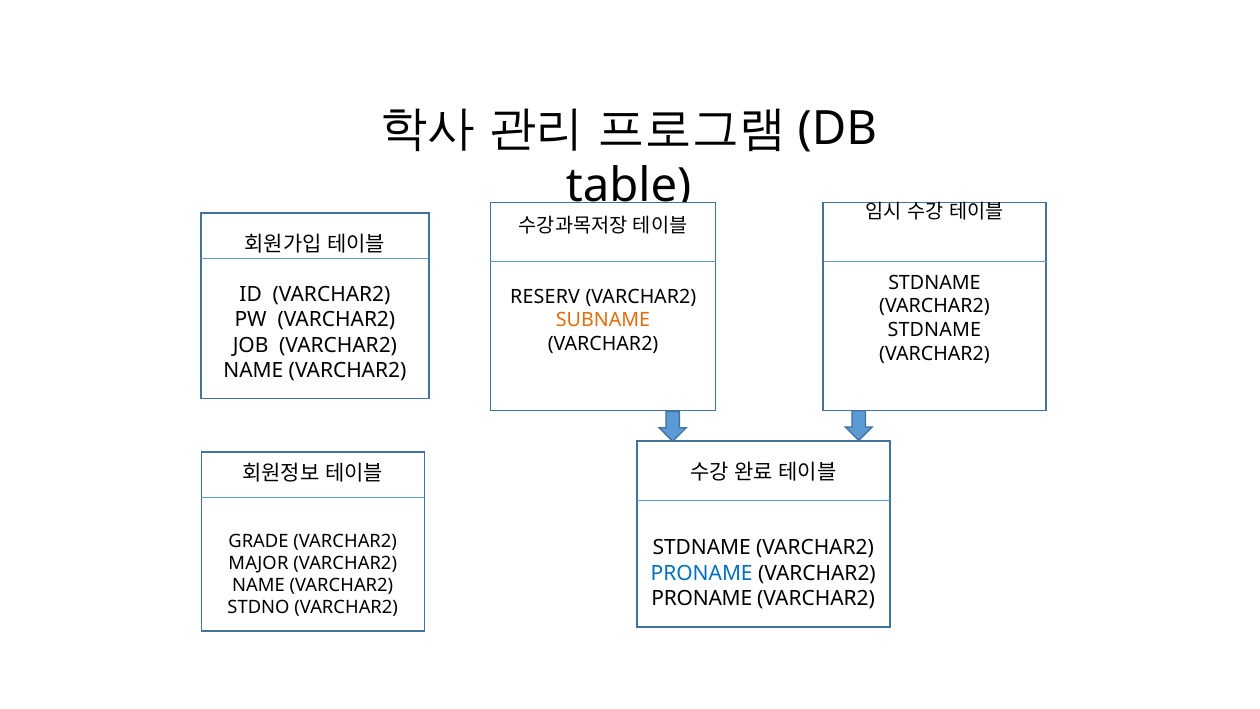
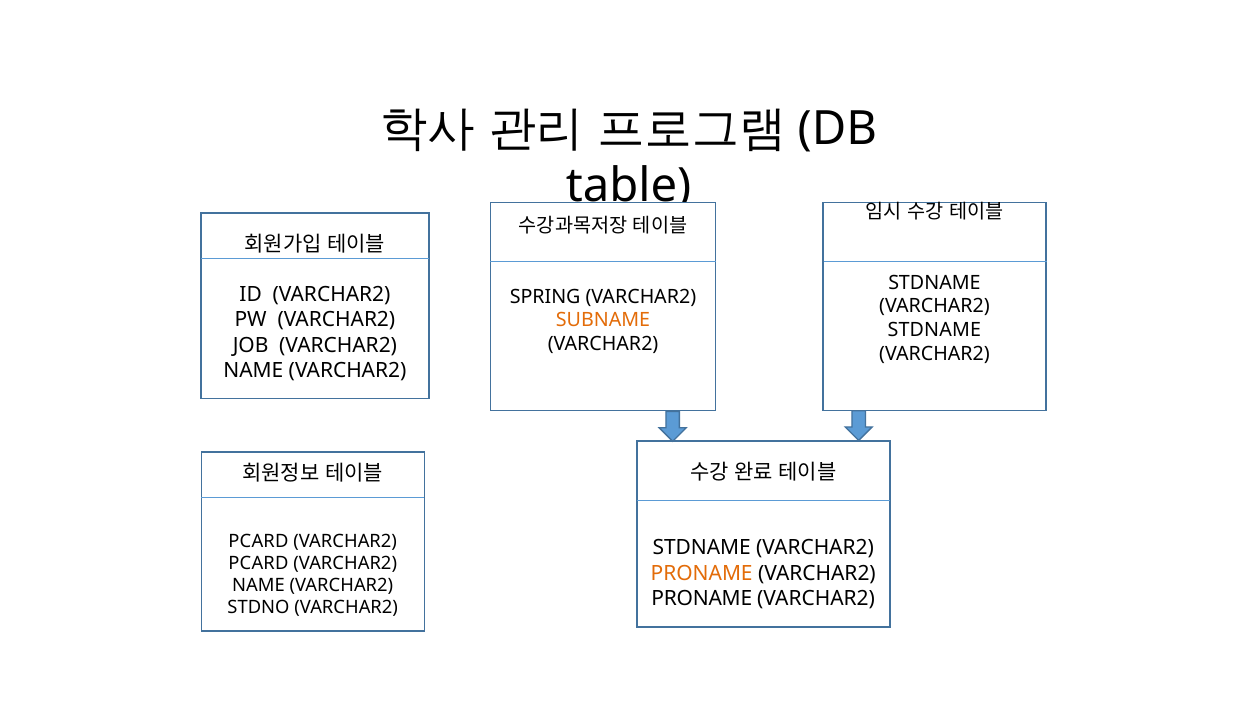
RESERV: RESERV -> SPRING (545, 297)
GRADE: GRADE -> PCARD (258, 541)
MAJOR: MAJOR -> PCARD (258, 563)
PRONAME colour: blue -> orange (702, 573)
